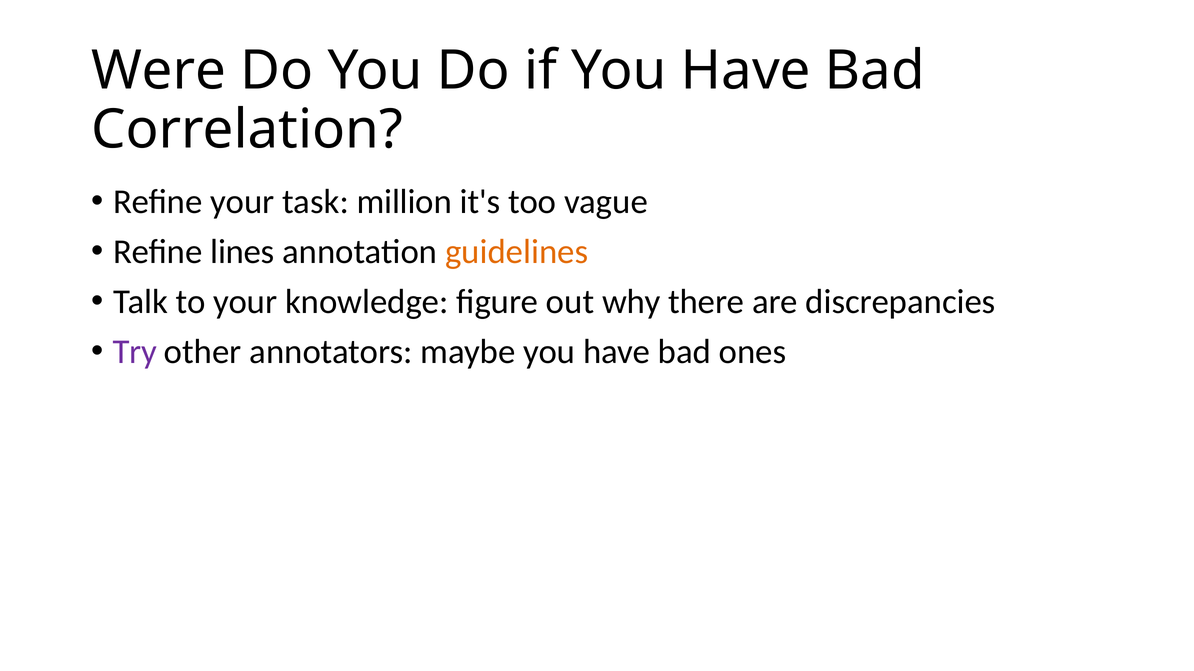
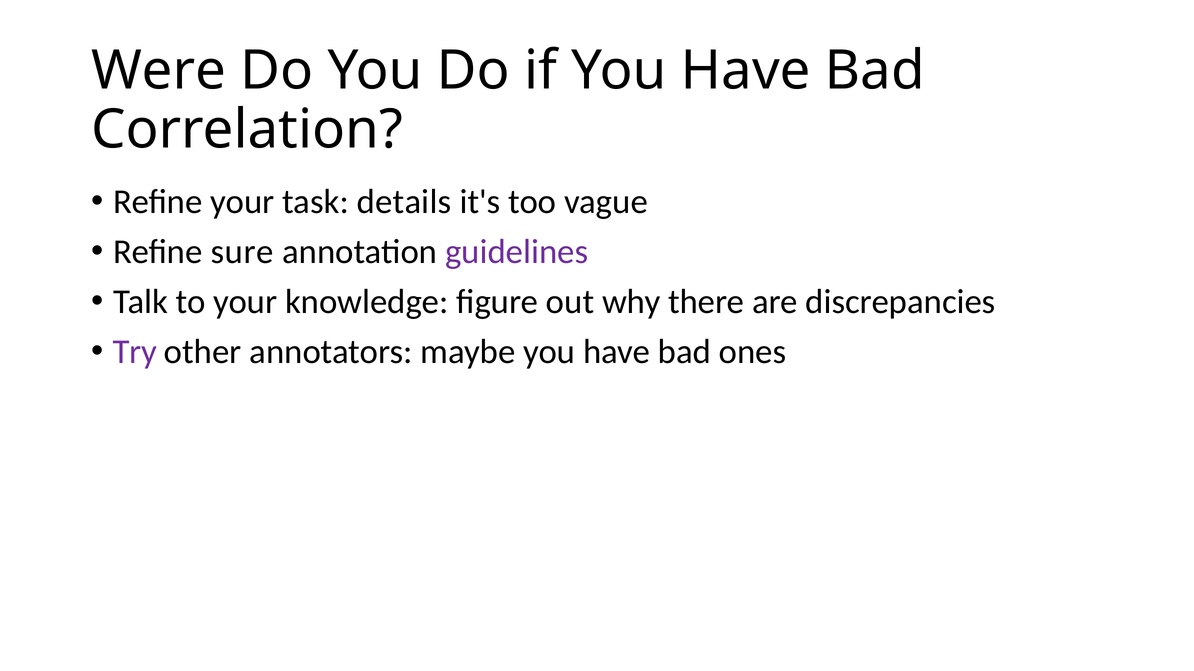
million: million -> details (404, 202)
lines: lines -> sure (242, 252)
guidelines colour: orange -> purple (517, 252)
